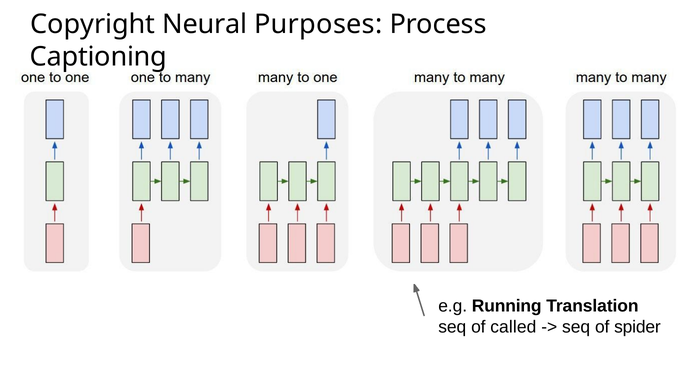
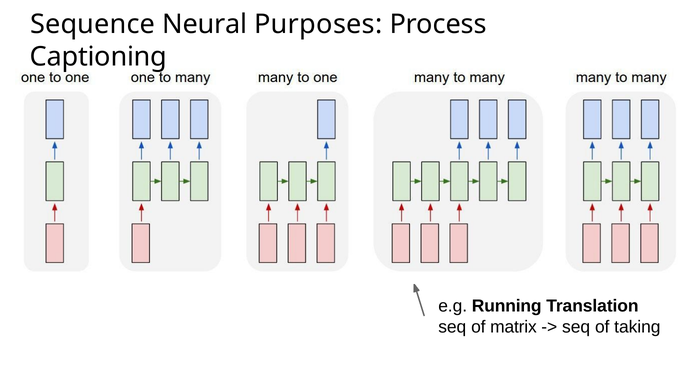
Copyright: Copyright -> Sequence (93, 24)
called: called -> matrix (513, 327)
spider: spider -> taking (637, 327)
